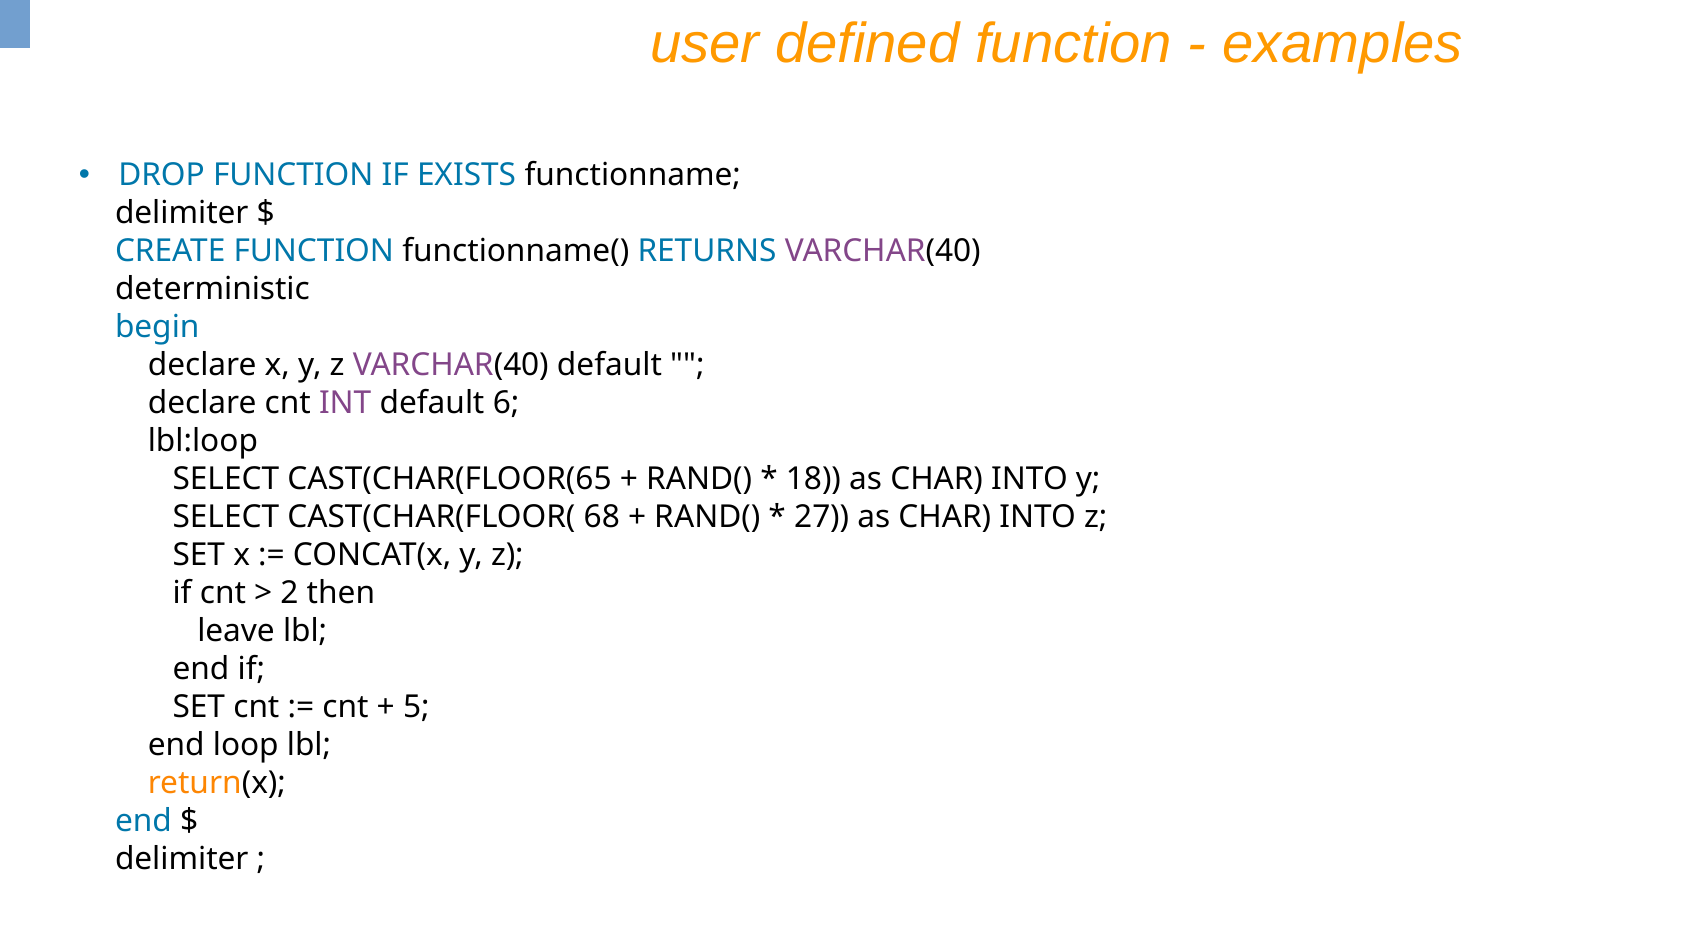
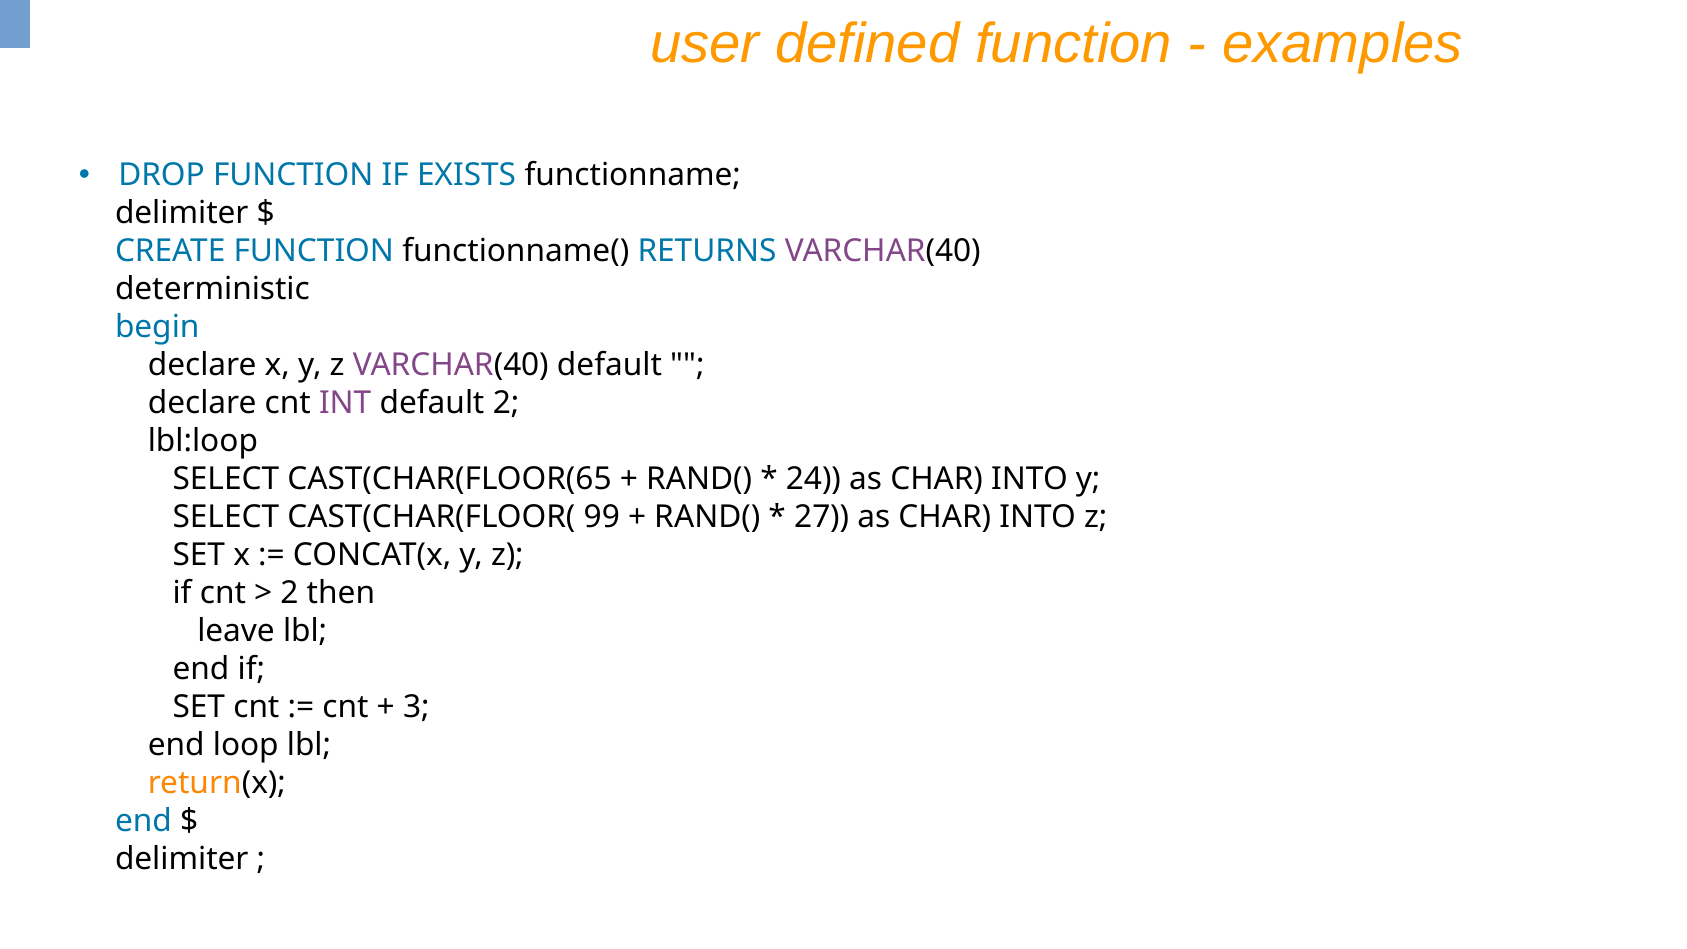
default 6: 6 -> 2 (506, 403)
18: 18 -> 24 (813, 479)
68: 68 -> 99 (602, 517)
5: 5 -> 3 (416, 707)
